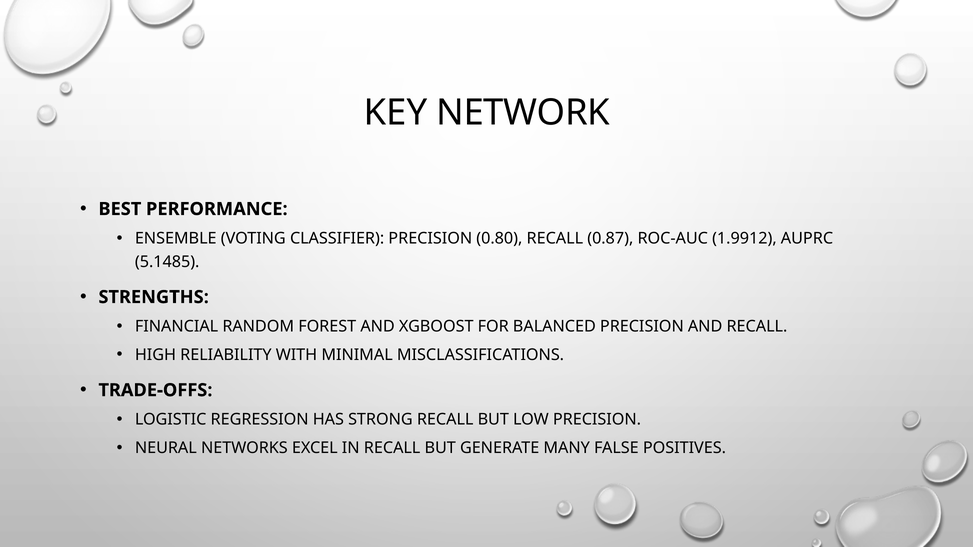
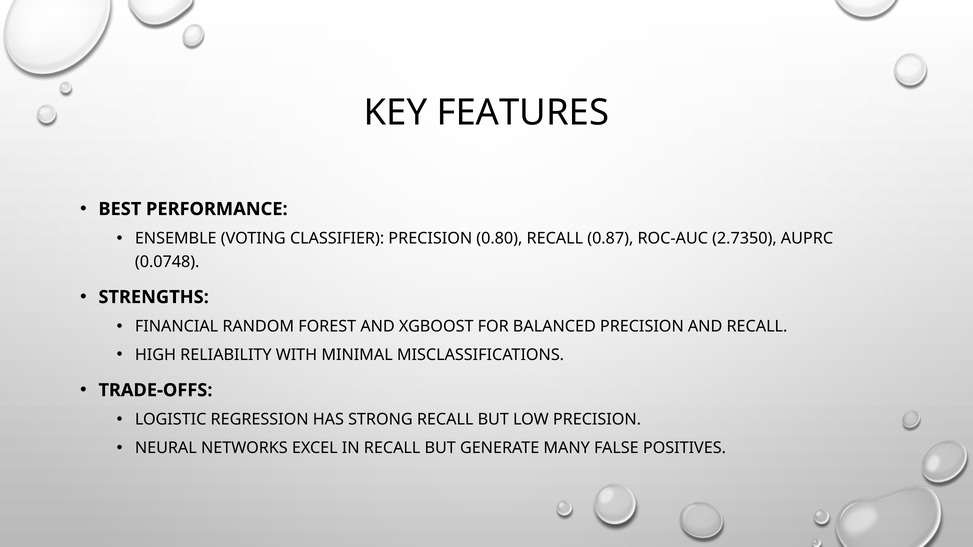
NETWORK: NETWORK -> FEATURES (523, 113)
1.9912: 1.9912 -> 2.7350 (744, 239)
5.1485: 5.1485 -> 0.0748 (167, 262)
